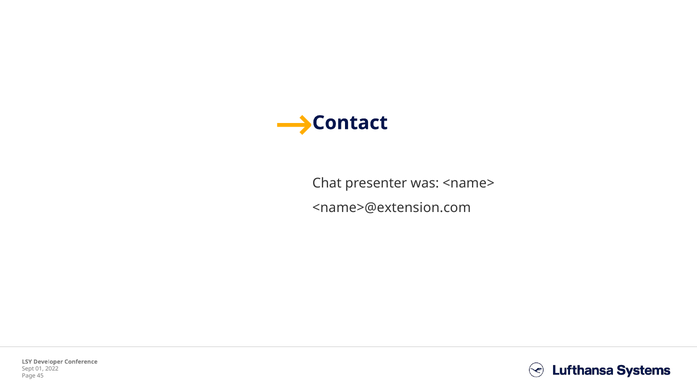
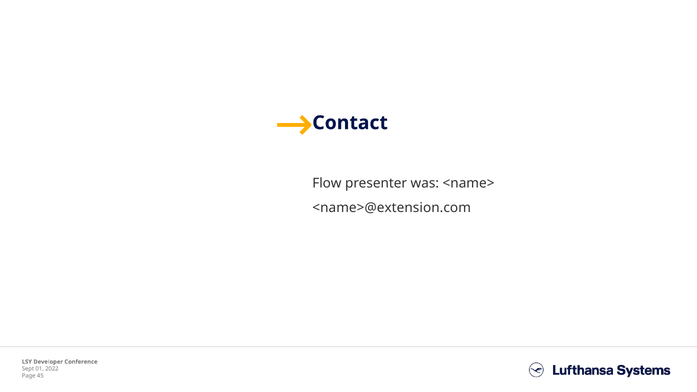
Chat: Chat -> Flow (327, 183)
